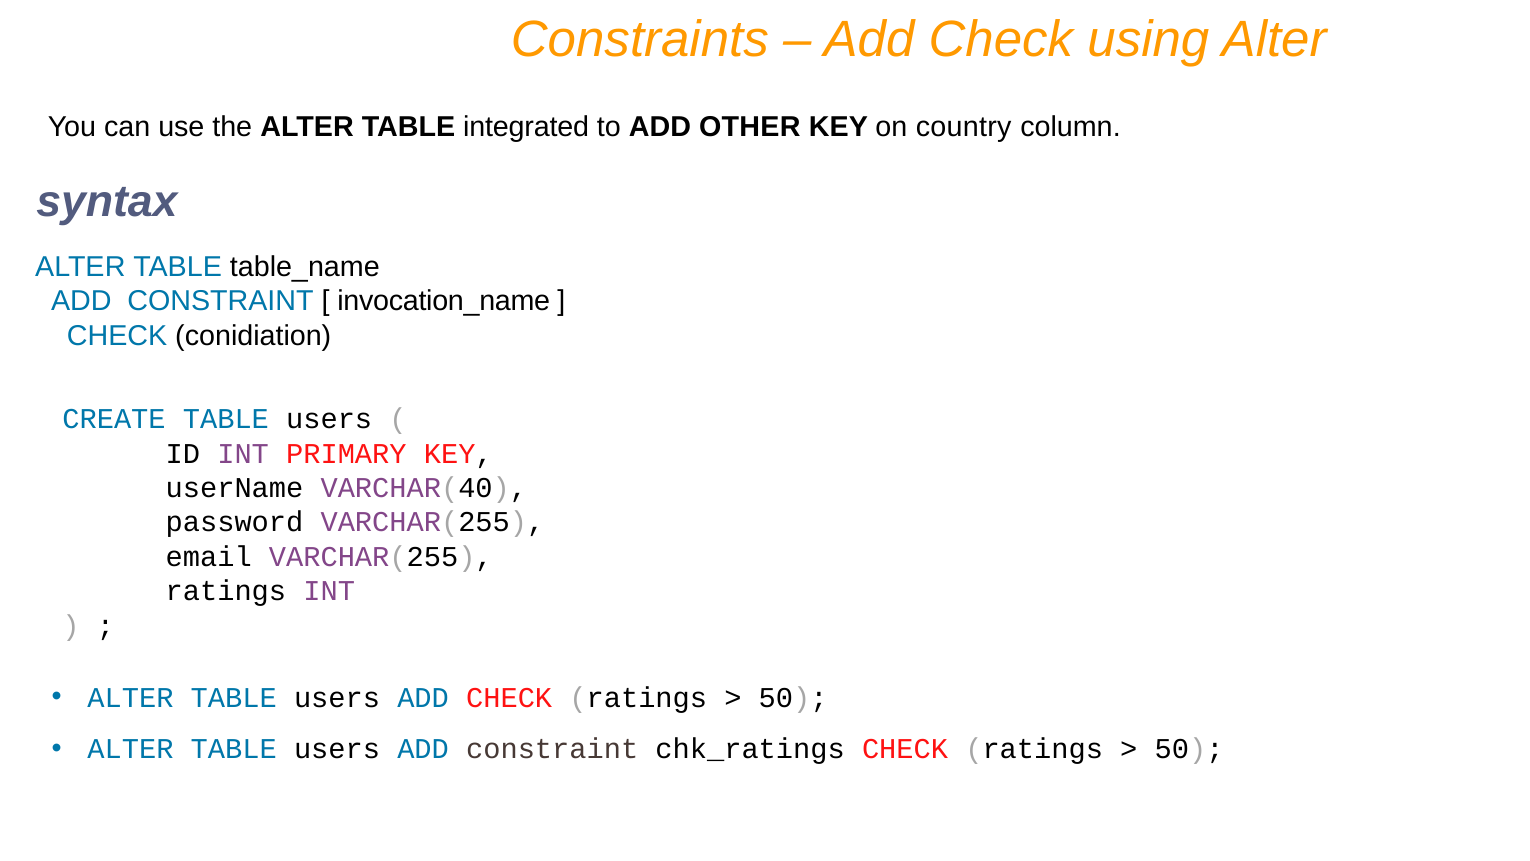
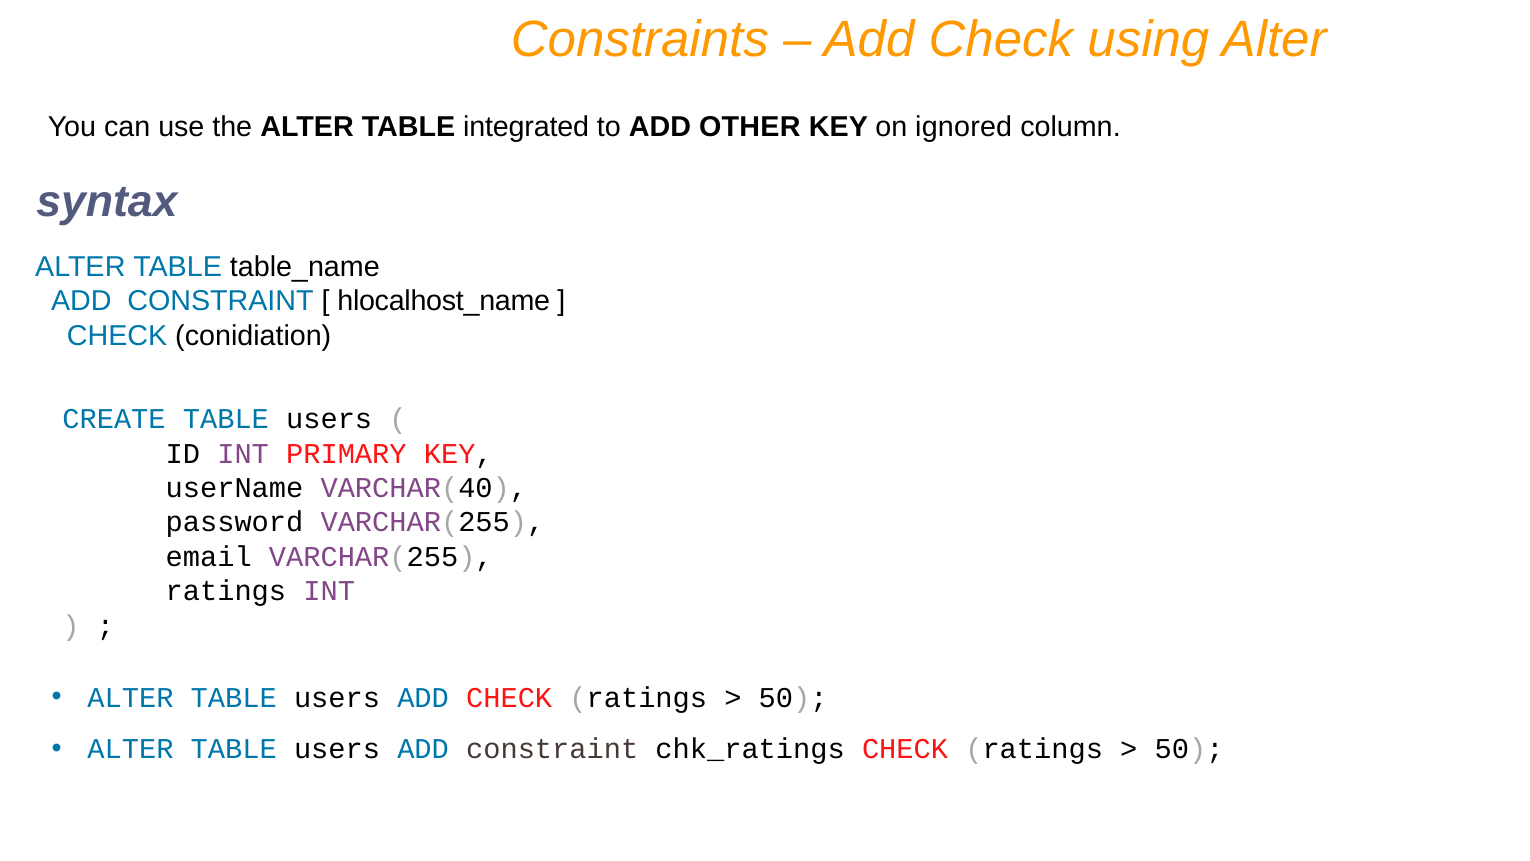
country: country -> ignored (964, 127)
invocation_name: invocation_name -> hlocalhost_name (444, 301)
